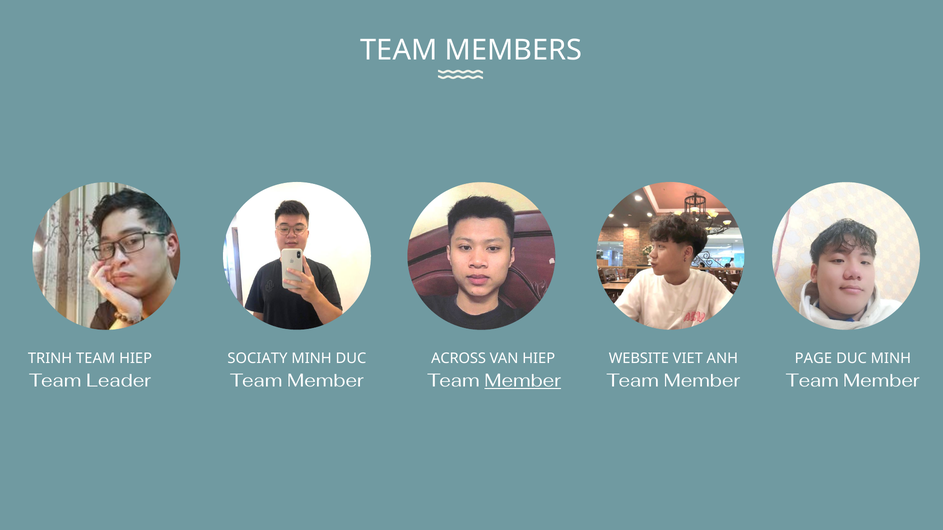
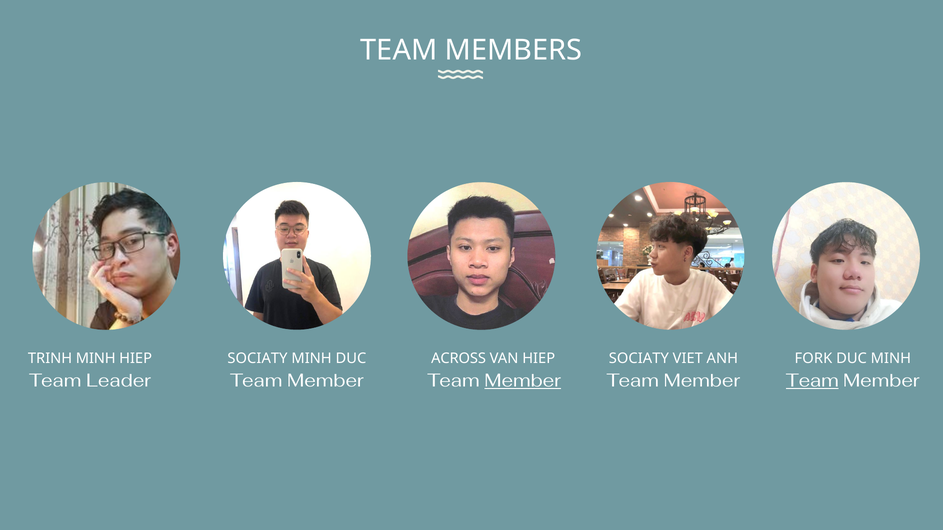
TRINH TEAM: TEAM -> MINH (96, 359)
VAN HIEP WEBSITE: WEBSITE -> SOCIATY (639, 359)
PAGE: PAGE -> FORK (813, 359)
Team underline: none -> present (812, 381)
